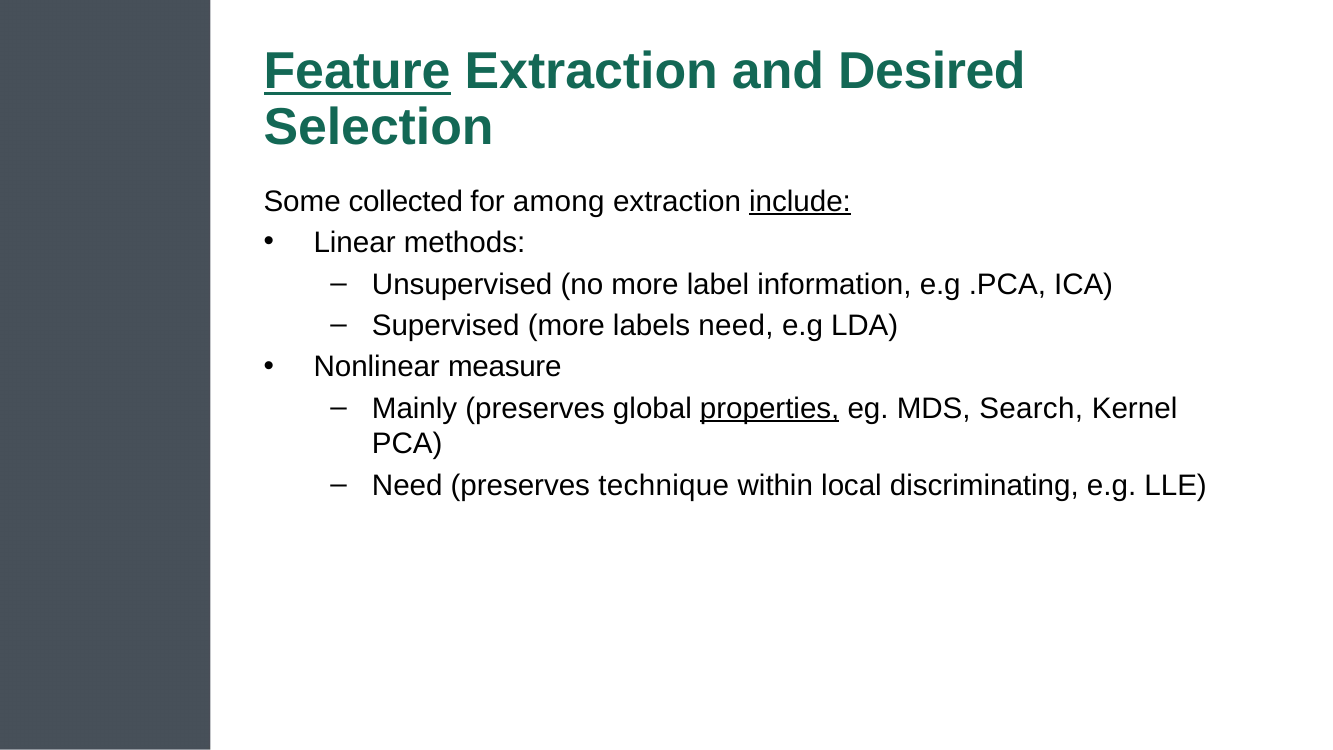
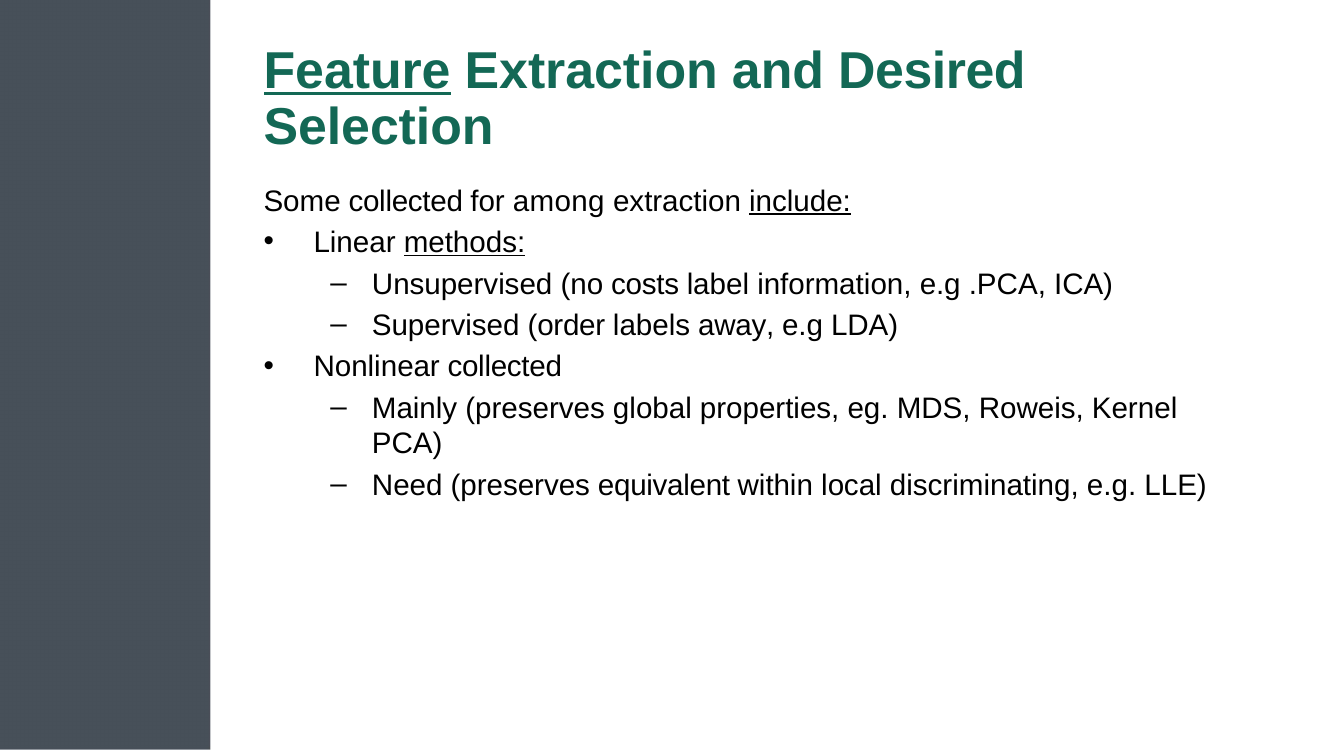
methods underline: none -> present (465, 243)
no more: more -> costs (645, 284)
Supervised more: more -> order (566, 326)
labels need: need -> away (736, 326)
Nonlinear measure: measure -> collected (505, 367)
properties underline: present -> none (770, 408)
Search: Search -> Roweis (1031, 408)
technique: technique -> equivalent (664, 485)
